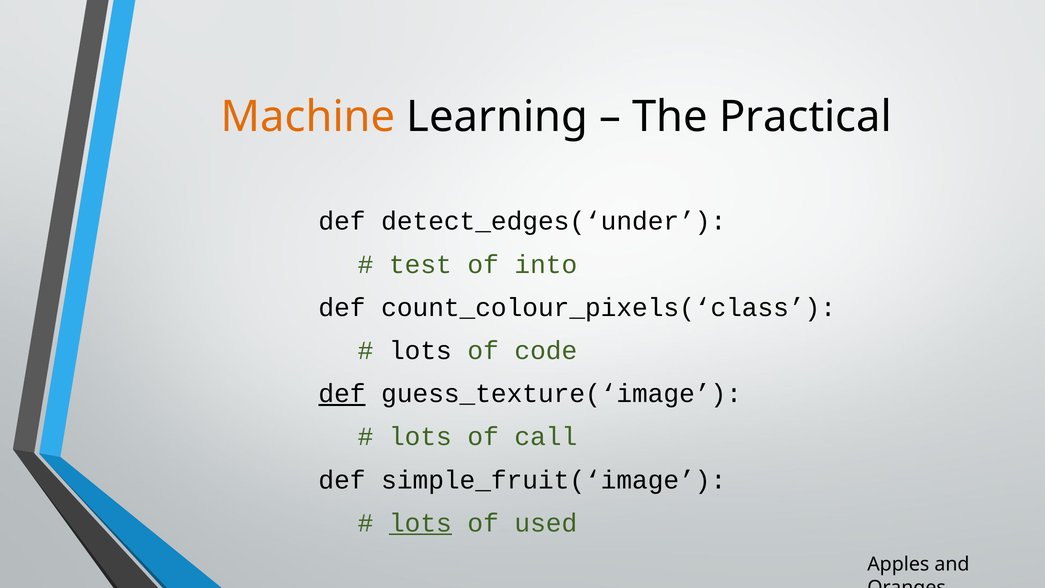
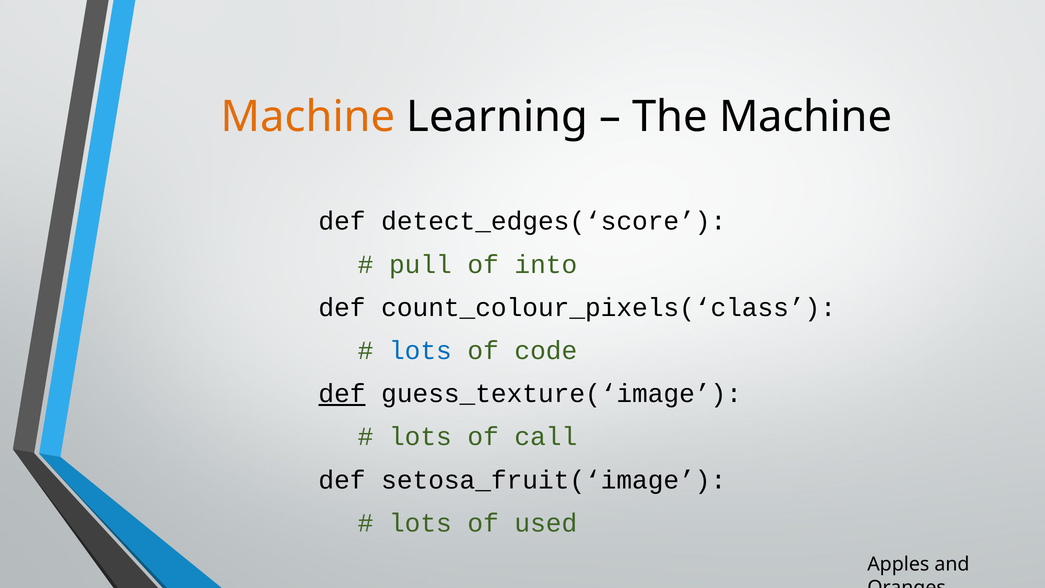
The Practical: Practical -> Machine (806, 117)
detect_edges(‘under: detect_edges(‘under -> detect_edges(‘score (554, 221)
test: test -> pull (420, 264)
lots colour: black -> blue (420, 351)
simple_fruit(‘image: simple_fruit(‘image -> setosa_fruit(‘image (554, 480)
lots underline: present -> none (420, 523)
